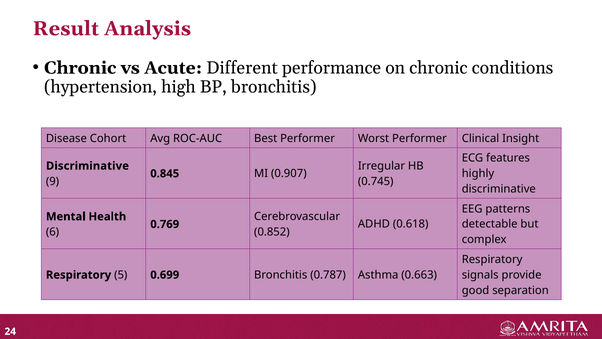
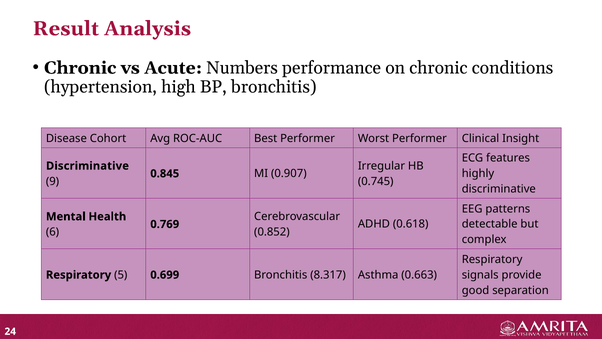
Different: Different -> Numbers (242, 68)
0.787: 0.787 -> 8.317 (328, 275)
